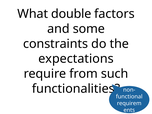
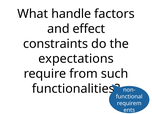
double: double -> handle (71, 14)
some: some -> effect (89, 29)
